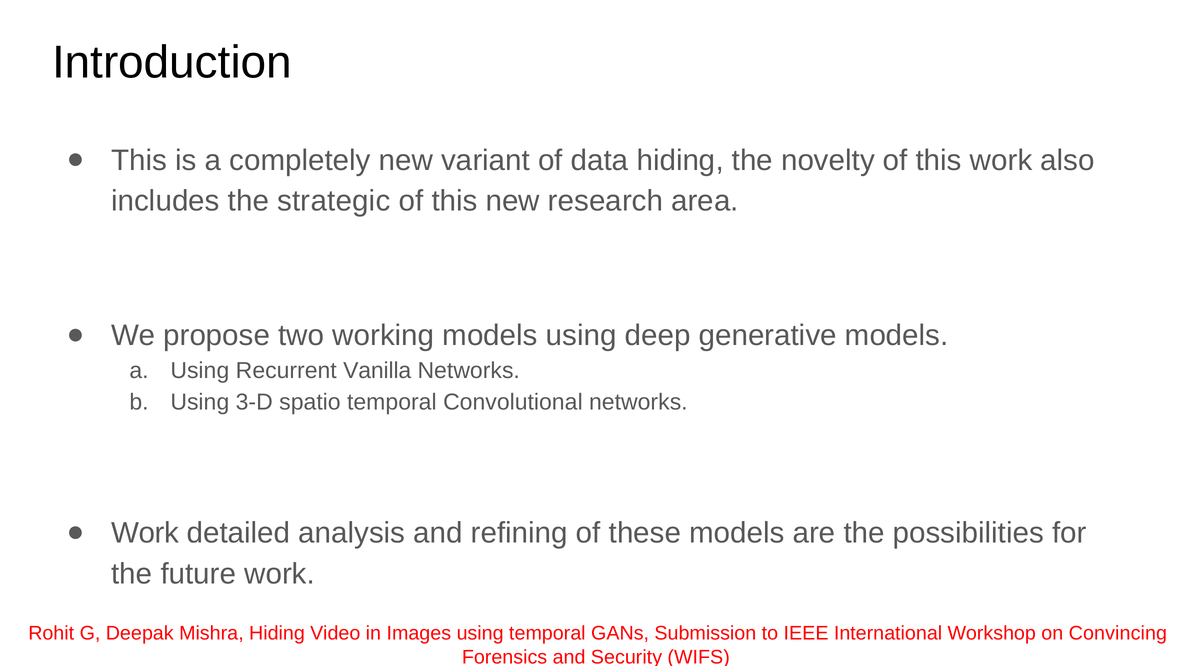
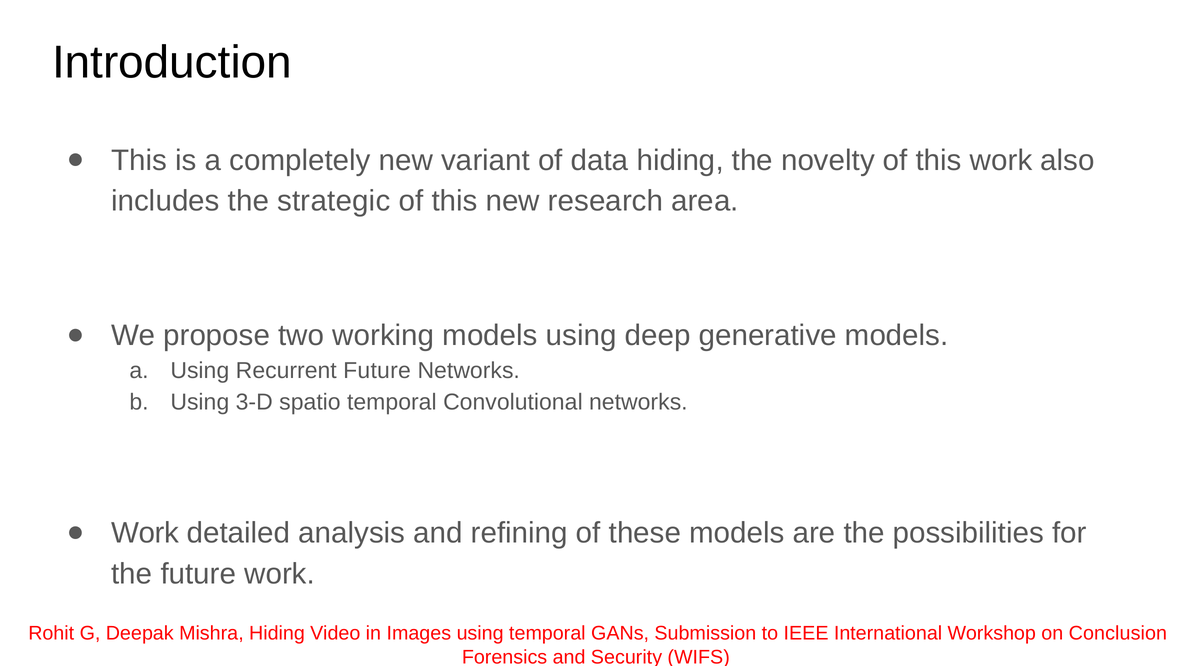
Recurrent Vanilla: Vanilla -> Future (377, 370)
Convincing: Convincing -> Conclusion (1118, 633)
